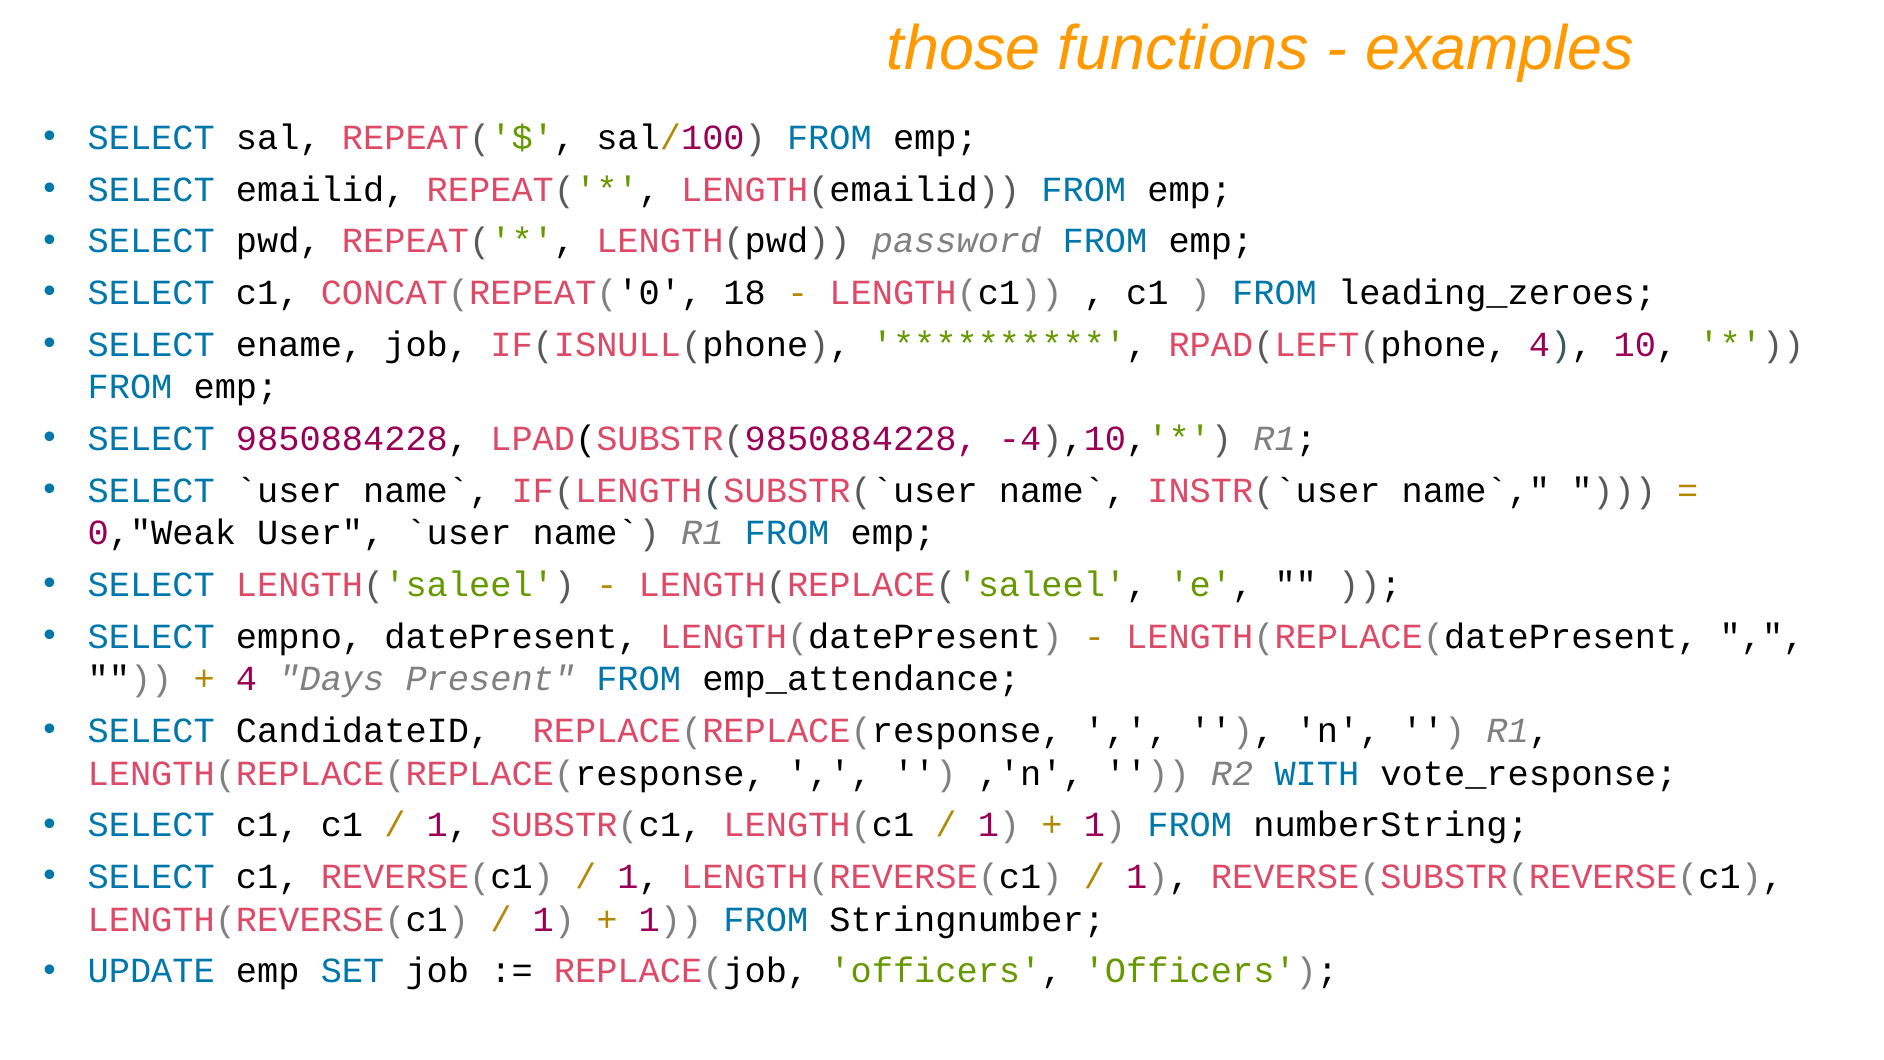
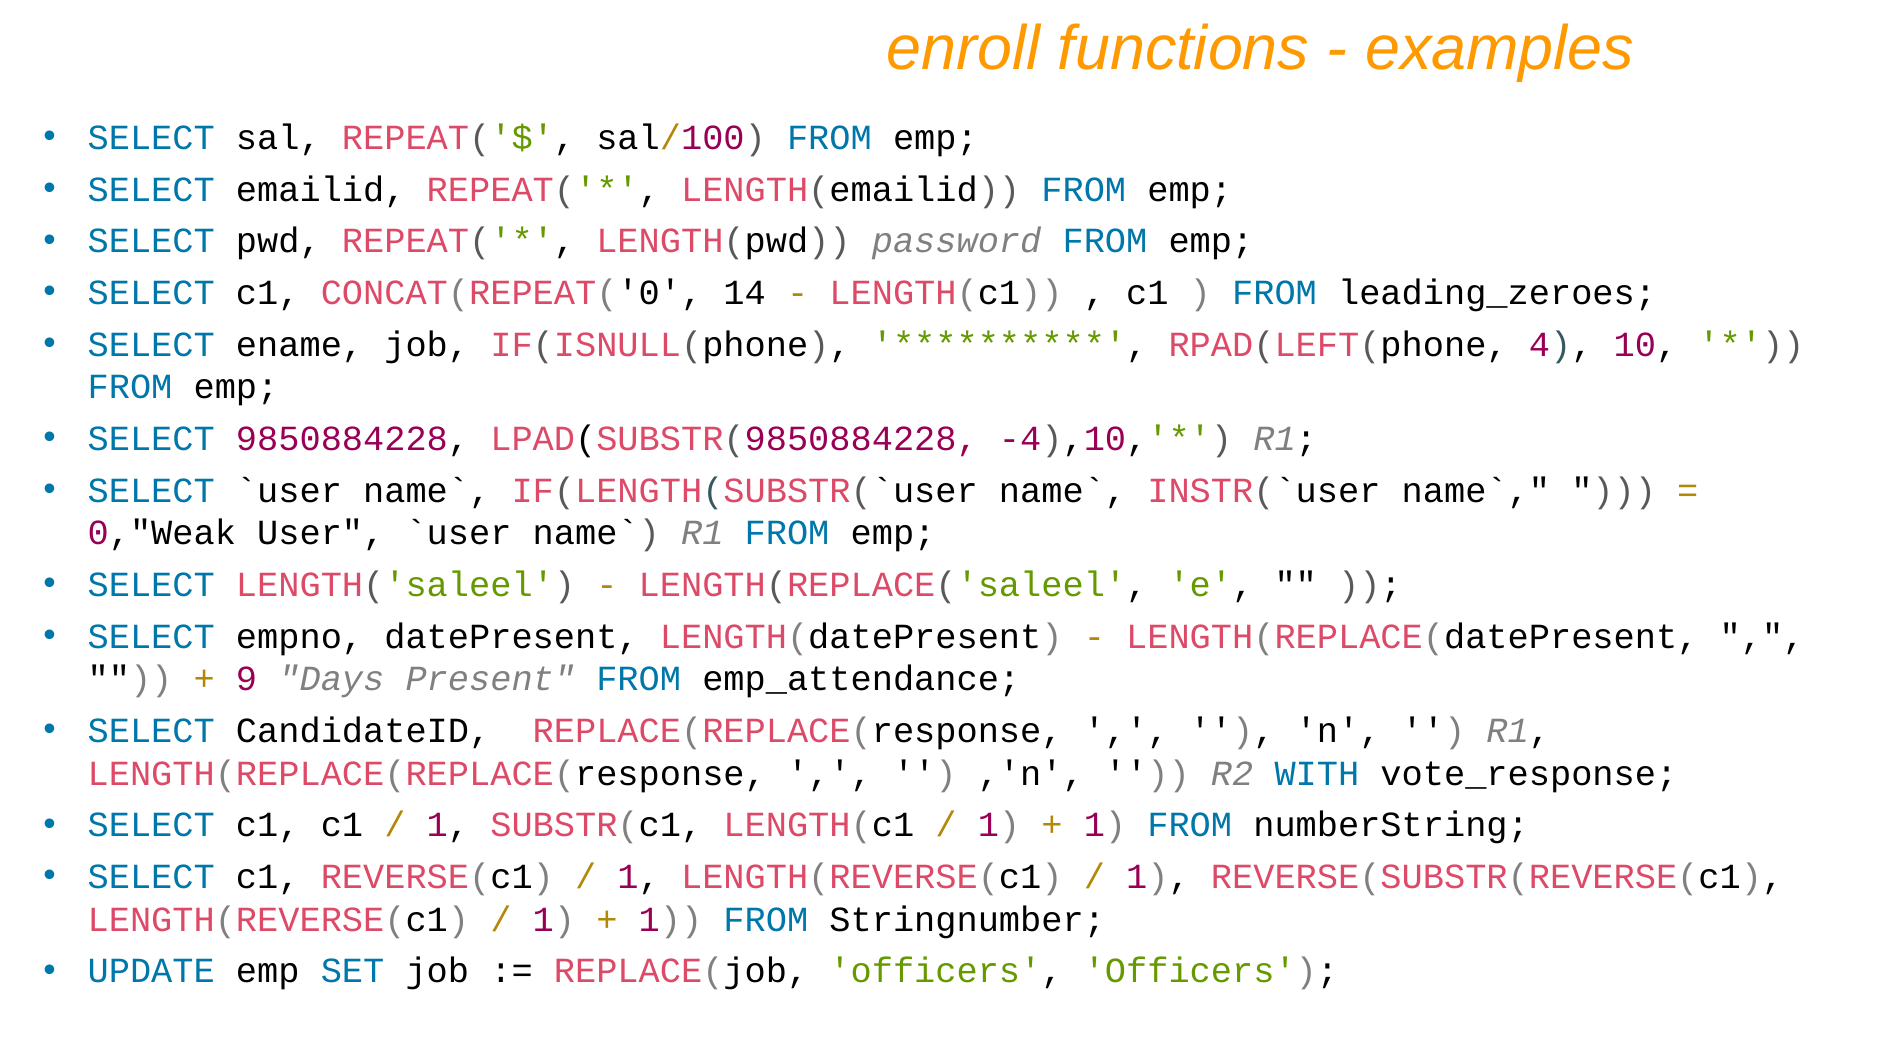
those: those -> enroll (964, 49)
18: 18 -> 14 (745, 293)
4: 4 -> 9 (247, 679)
